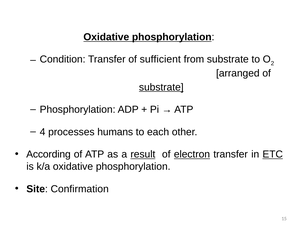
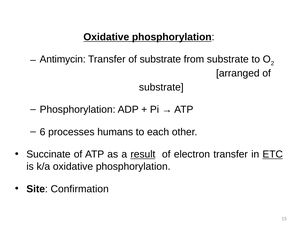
Condition: Condition -> Antimycin (63, 59)
Transfer of sufficient: sufficient -> substrate (160, 59)
substrate underline: present -> none (161, 87)
4: 4 -> 6 (43, 132)
According: According -> Succinate (48, 154)
electron underline: present -> none (192, 154)
